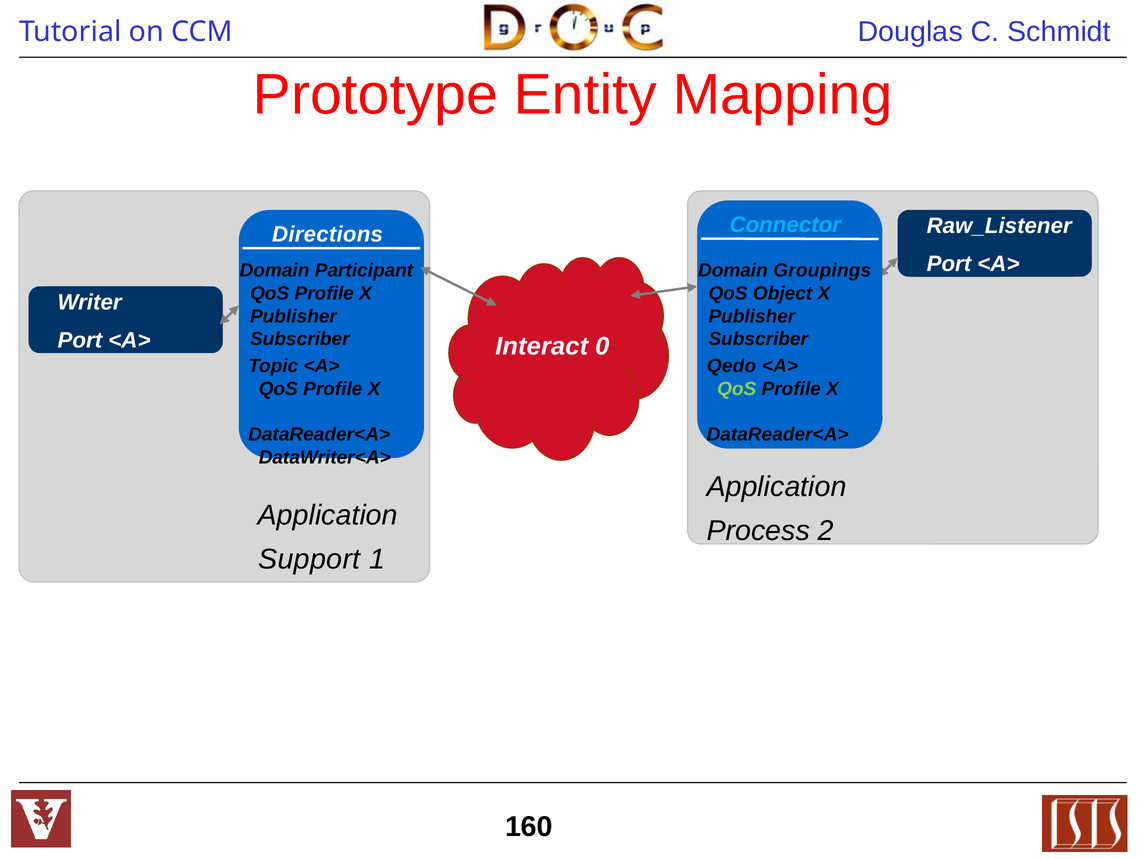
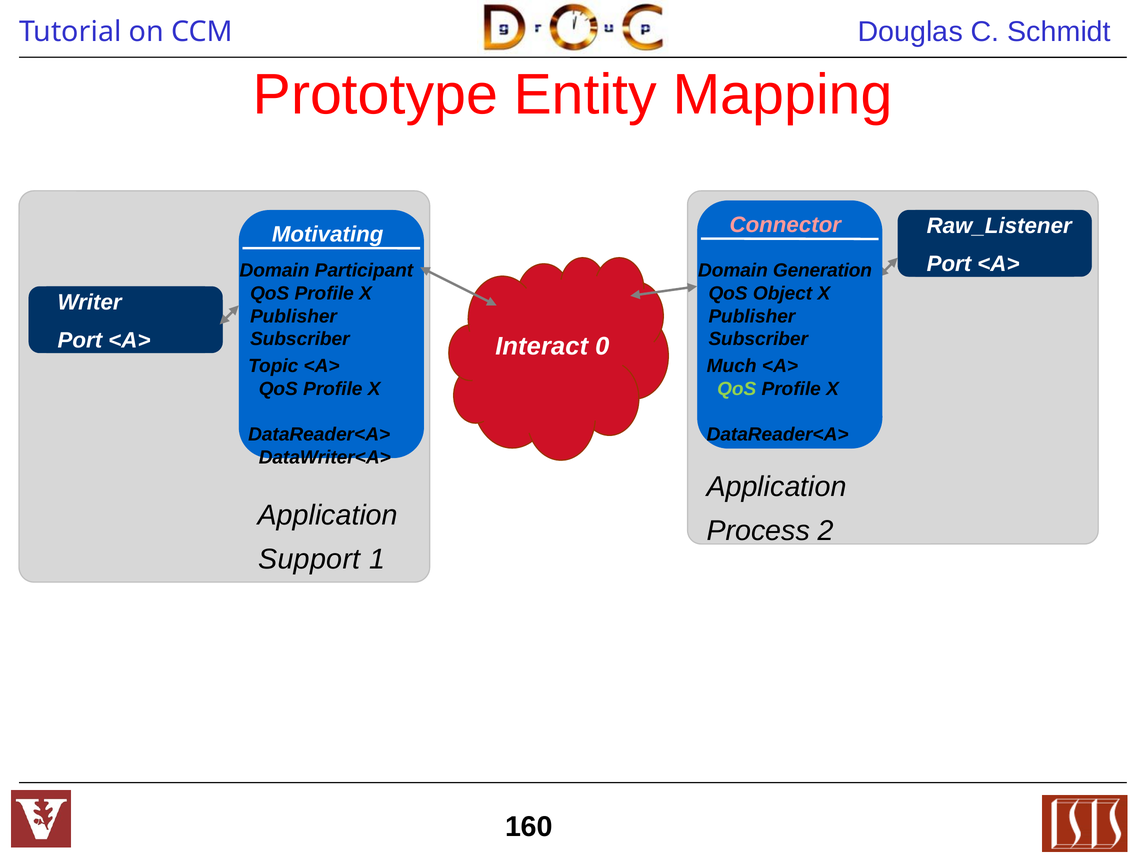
Connector colour: light blue -> pink (785, 225)
Directions: Directions -> Motivating (328, 235)
Groupings: Groupings -> Generation (822, 271)
Qedo: Qedo -> Much (732, 366)
